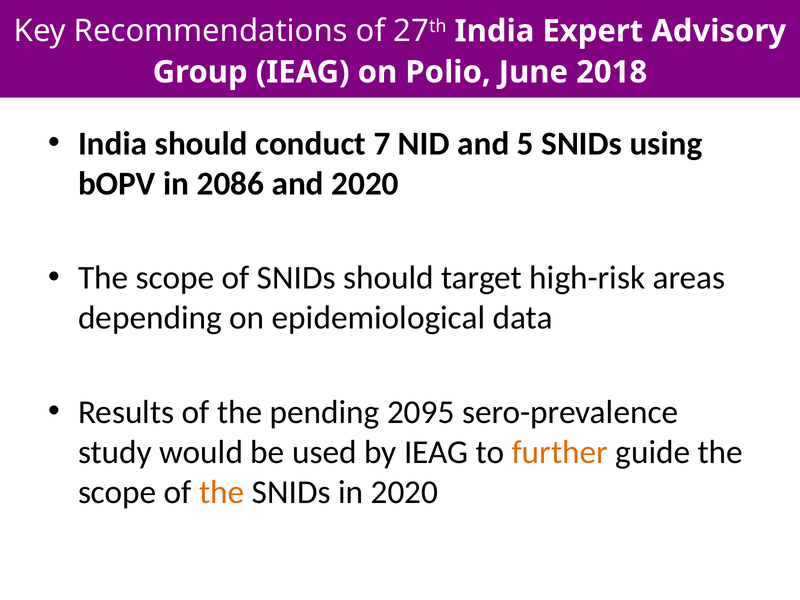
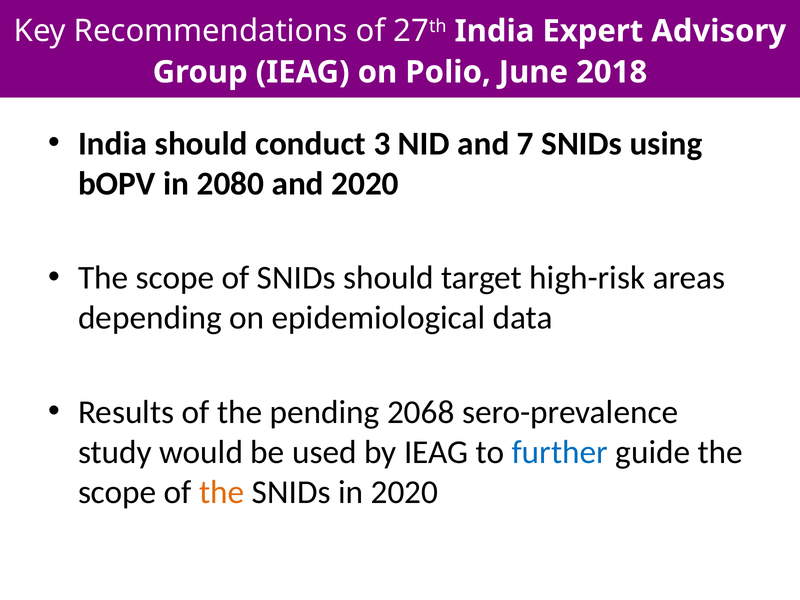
7: 7 -> 3 (382, 144)
5: 5 -> 7 (525, 144)
2086: 2086 -> 2080 (230, 184)
2095: 2095 -> 2068 (421, 412)
further colour: orange -> blue (560, 452)
